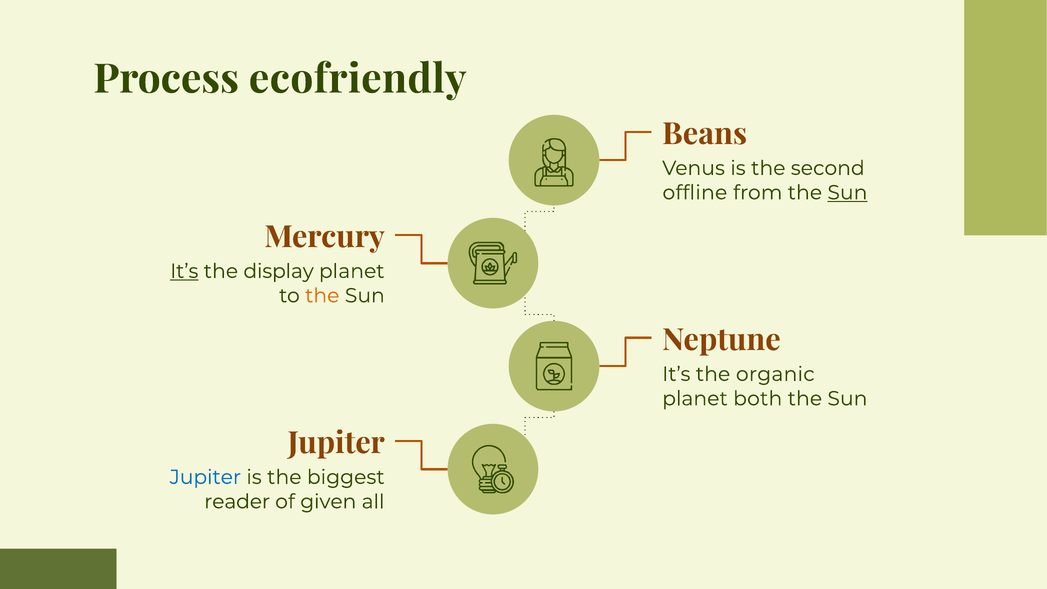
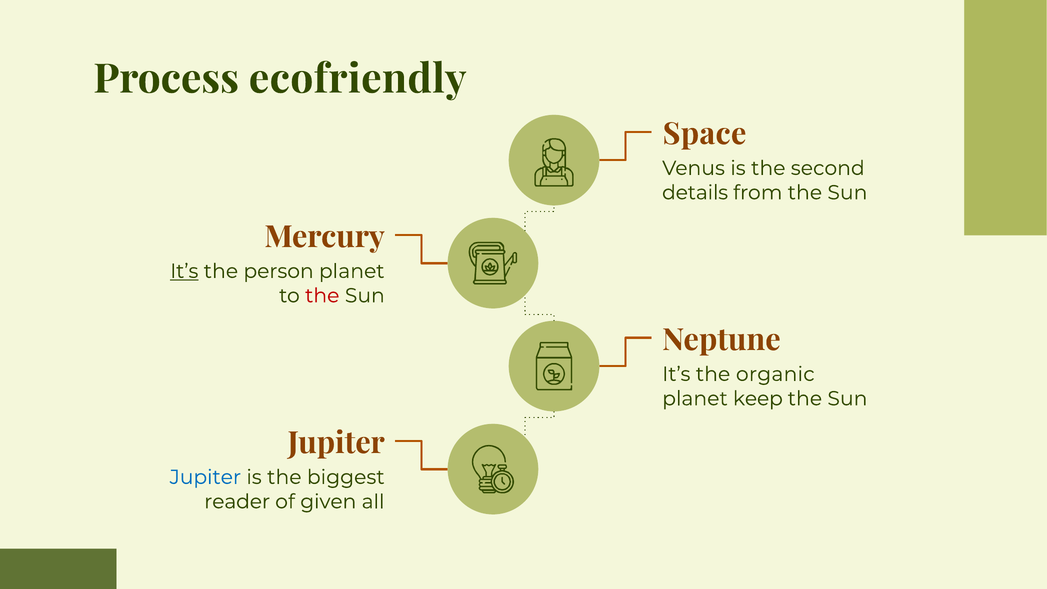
Beans: Beans -> Space (704, 134)
offline: offline -> details (695, 193)
Sun underline: present -> none (847, 193)
display: display -> person (279, 271)
the colour: orange -> red (322, 296)
both: both -> keep (758, 399)
